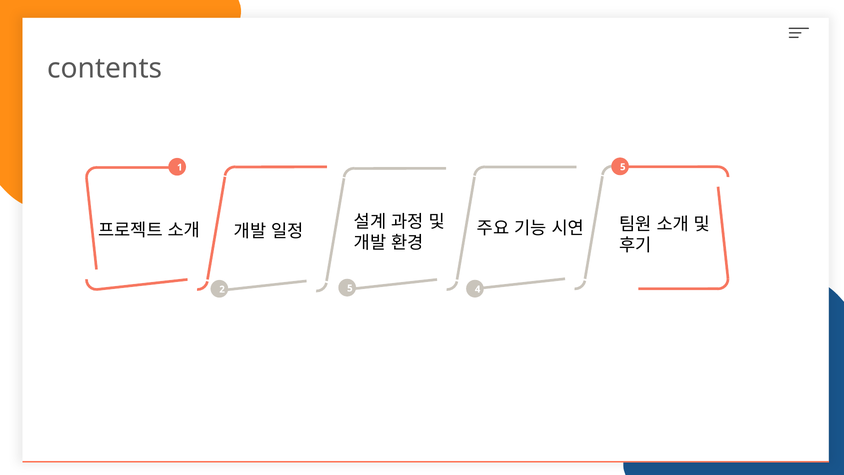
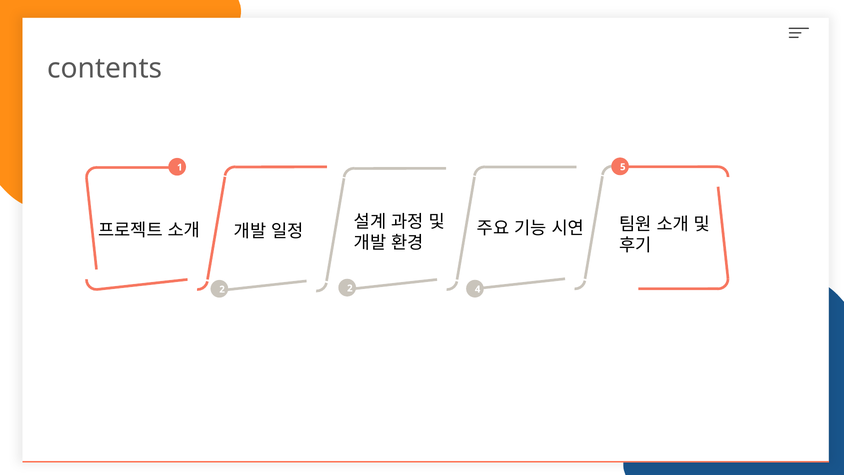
2 5: 5 -> 2 (350, 288)
